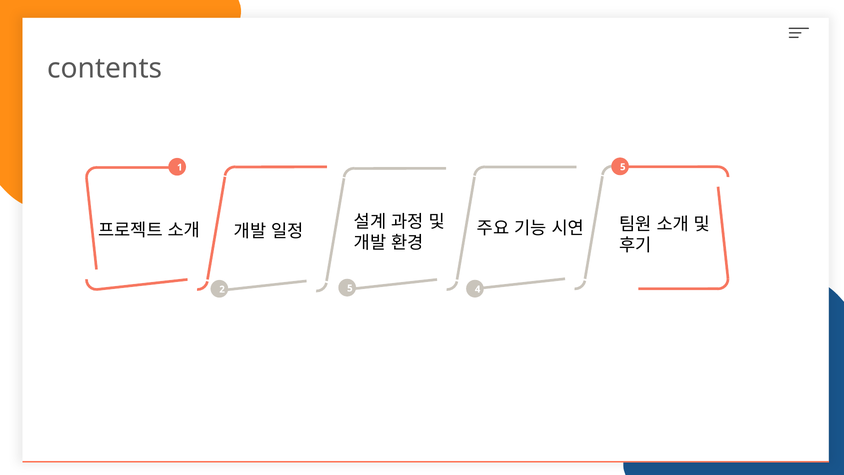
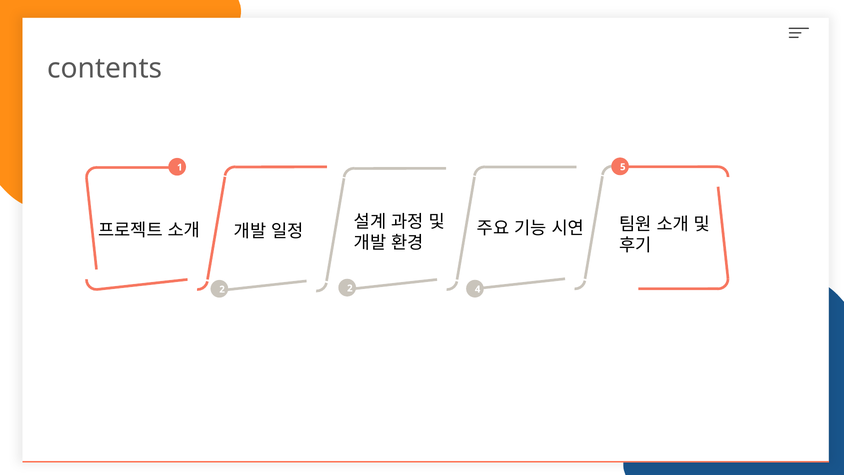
2 5: 5 -> 2 (350, 288)
